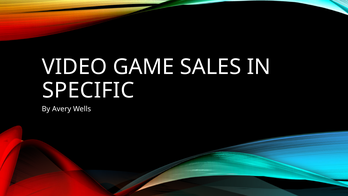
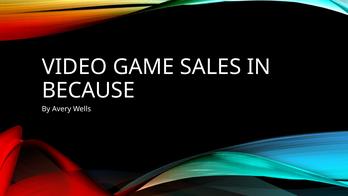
SPECIFIC: SPECIFIC -> BECAUSE (88, 90)
